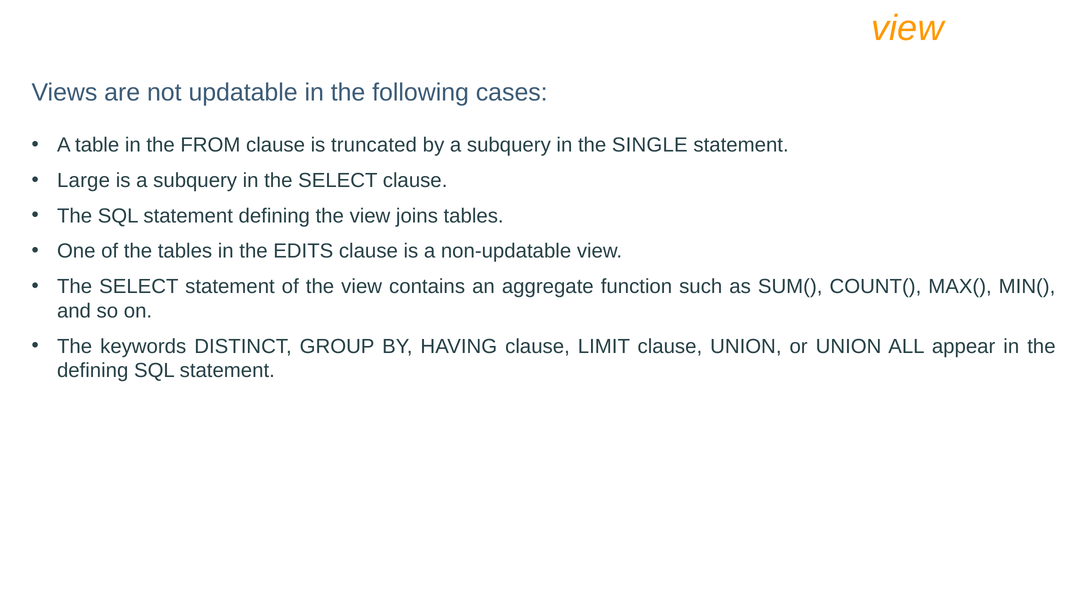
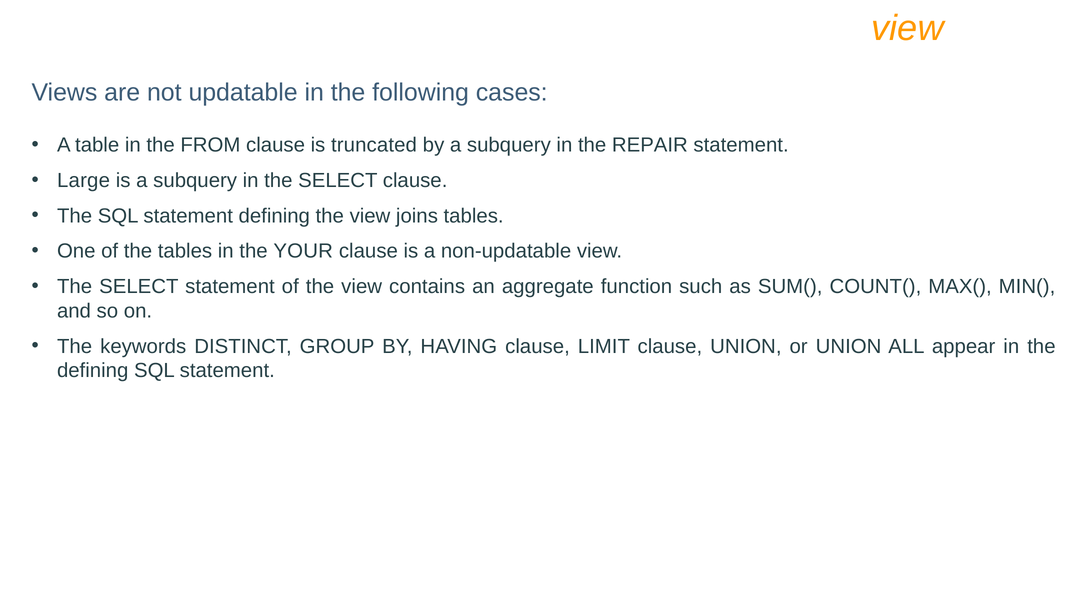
SINGLE: SINGLE -> REPAIR (650, 145)
EDITS: EDITS -> YOUR (303, 251)
